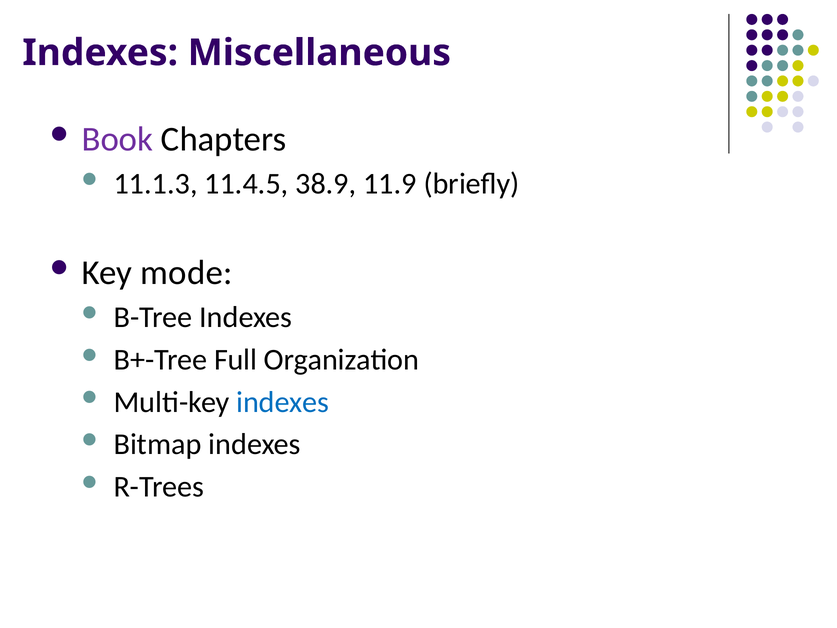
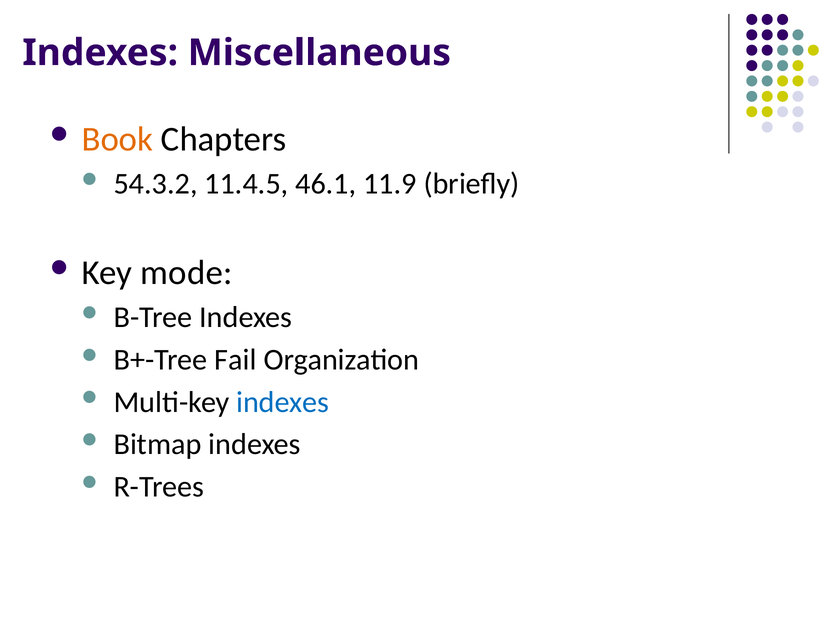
Book colour: purple -> orange (117, 139)
11.1.3: 11.1.3 -> 54.3.2 (156, 184)
38.9: 38.9 -> 46.1 (326, 184)
Full: Full -> Fail (235, 360)
